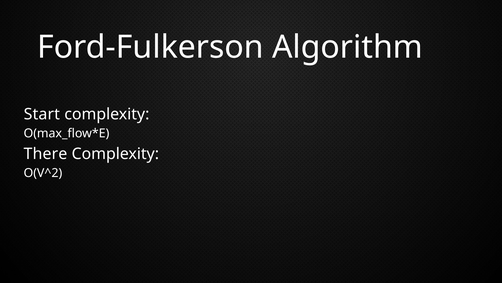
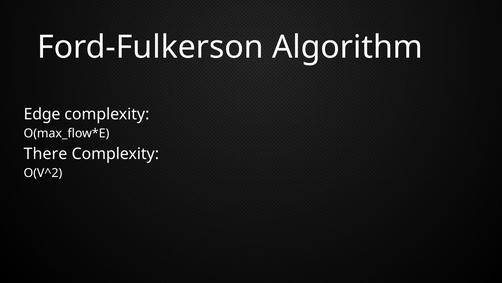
Start: Start -> Edge (42, 114)
